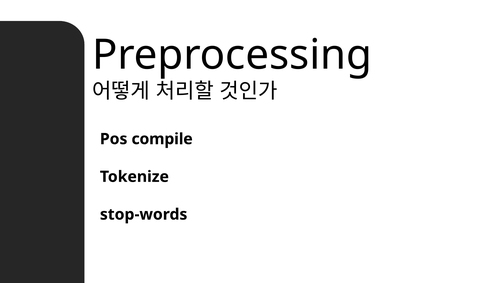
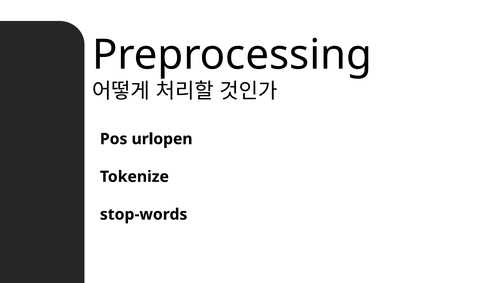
compile: compile -> urlopen (162, 139)
